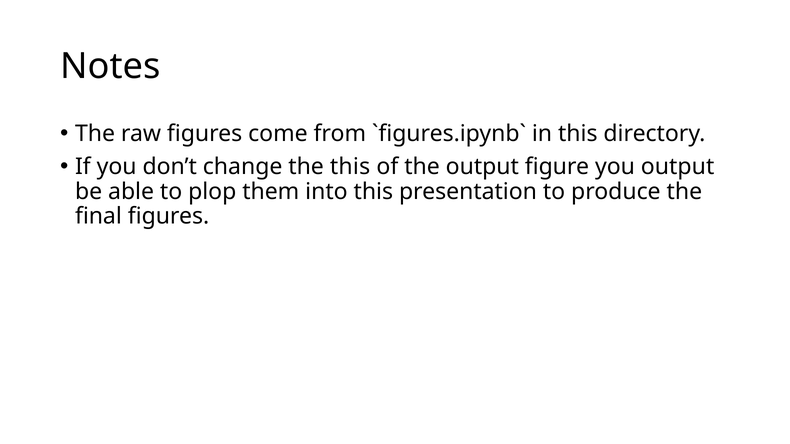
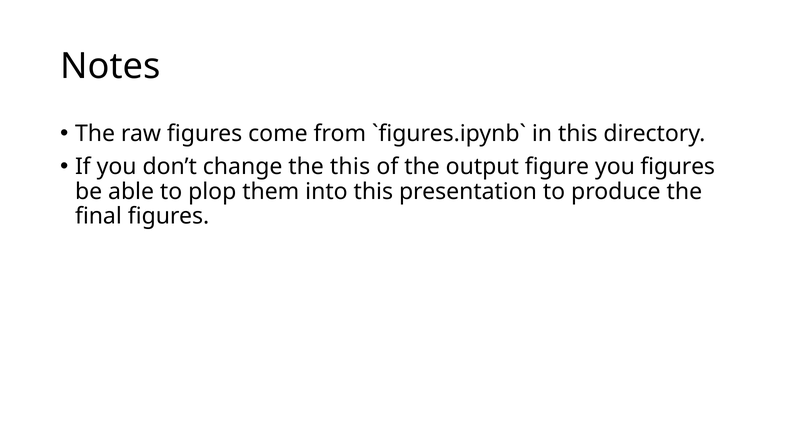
you output: output -> figures (678, 167)
